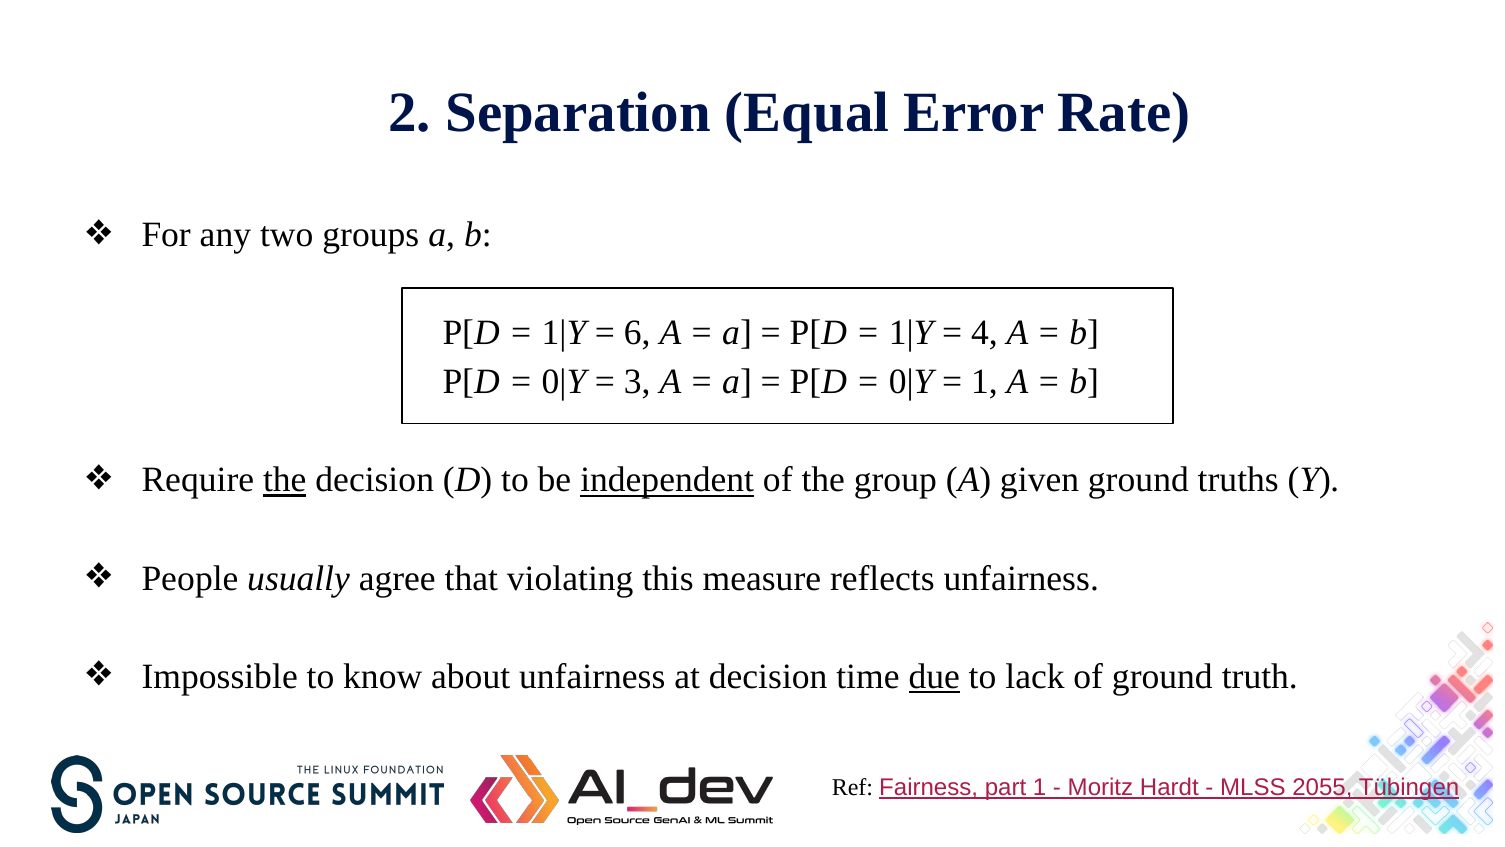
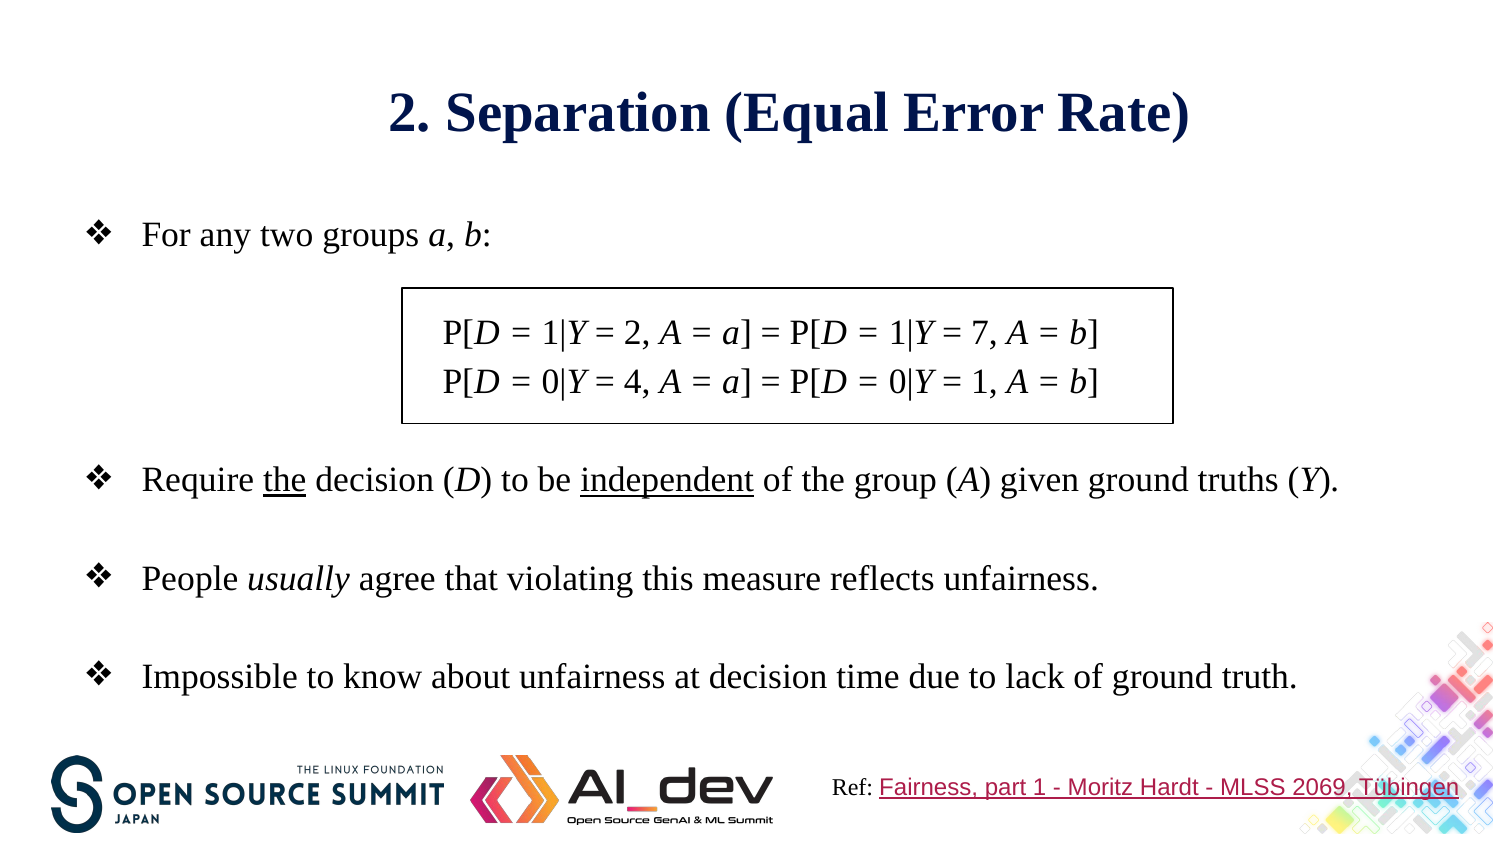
6: 6 -> 2 (637, 333)
4: 4 -> 7 (984, 333)
3: 3 -> 4 (637, 382)
due underline: present -> none (934, 676)
2055: 2055 -> 2069 (1322, 787)
